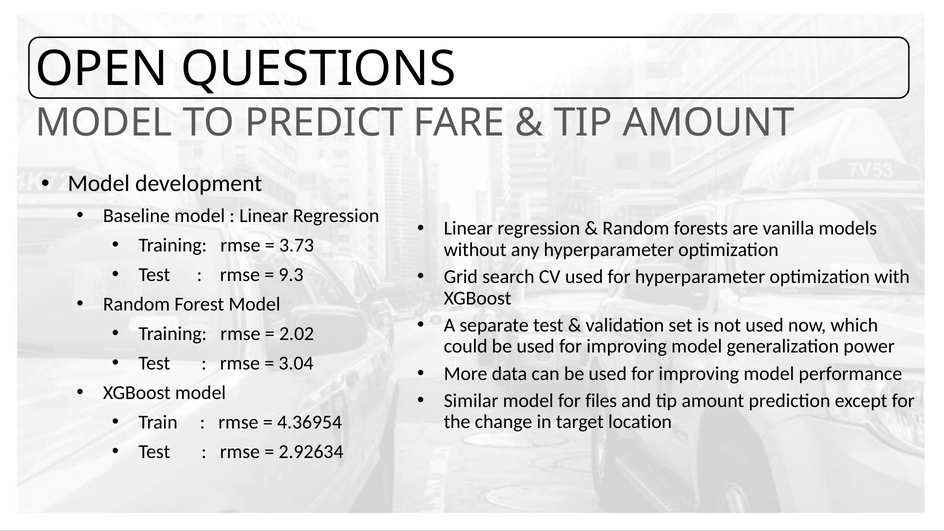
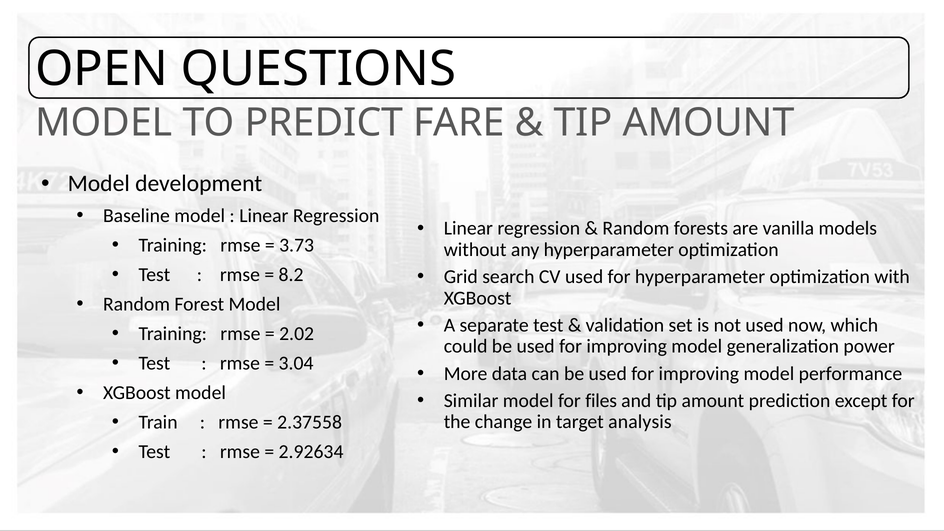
9.3: 9.3 -> 8.2 (291, 275)
4.36954: 4.36954 -> 2.37558 (310, 422)
location: location -> analysis (640, 422)
